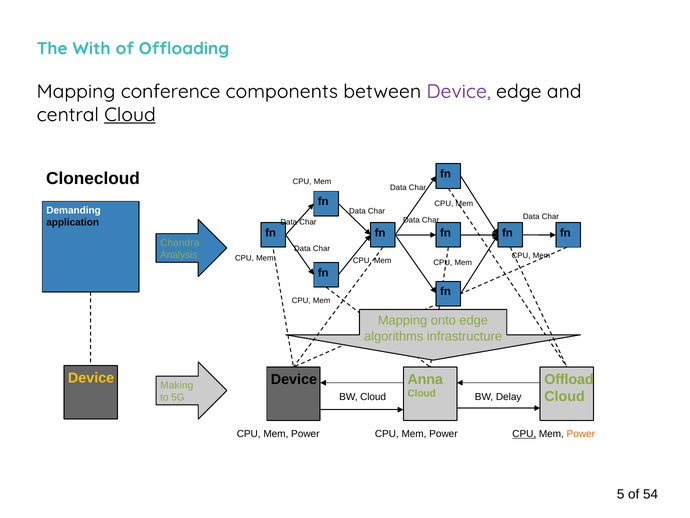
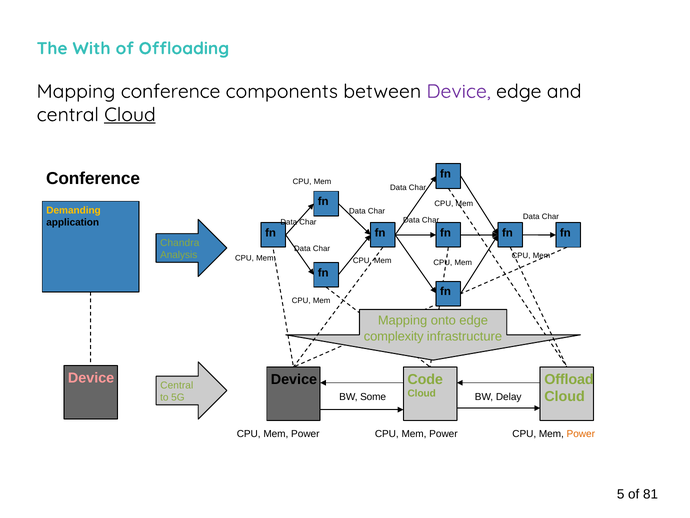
Clonecloud: Clonecloud -> Conference (93, 179)
Demanding colour: white -> yellow (74, 210)
algorithms: algorithms -> complexity (394, 336)
Device colour: yellow -> pink (91, 378)
Anna: Anna -> Code (425, 379)
Making: Making -> Central (177, 385)
BW Cloud: Cloud -> Some (373, 396)
CPU underline: present -> none (524, 434)
54: 54 -> 81 (650, 494)
